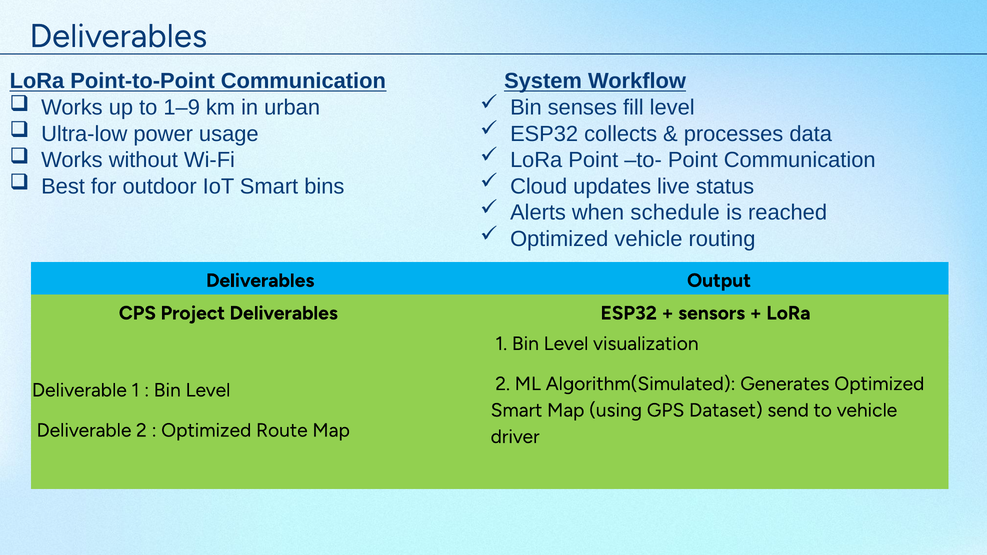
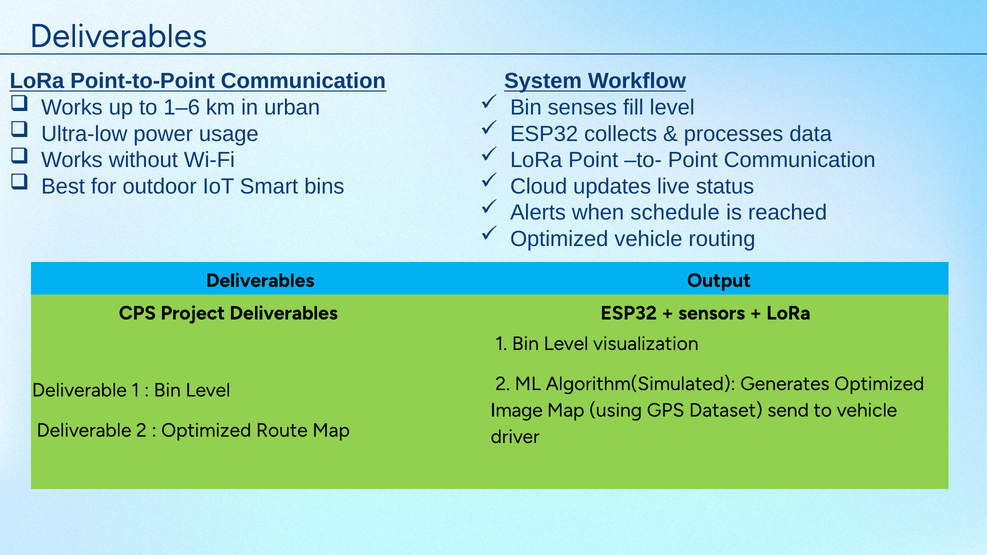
1–9: 1–9 -> 1–6 (182, 108)
Smart: Smart -> Image (517, 410)
